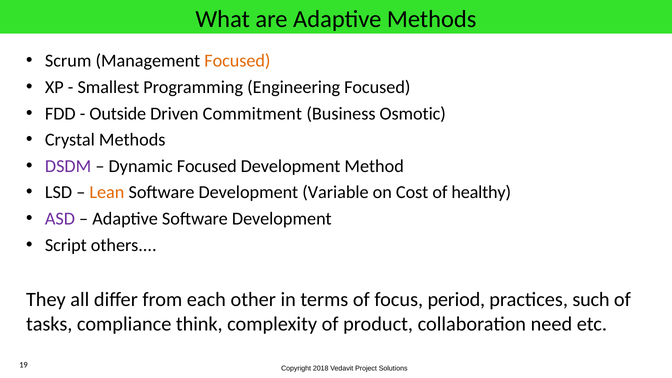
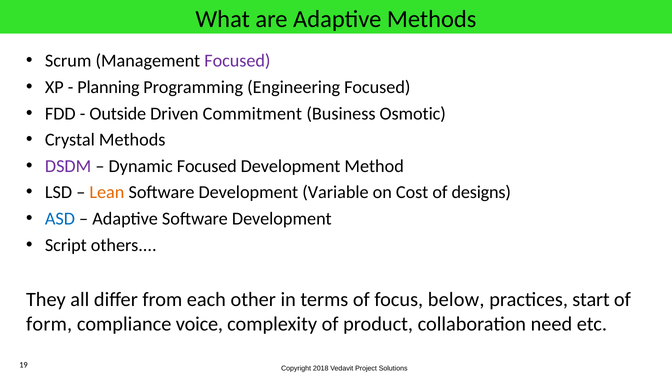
Focused colour: orange -> purple (237, 61)
Smallest: Smallest -> Planning (108, 87)
healthy: healthy -> designs (481, 192)
ASD colour: purple -> blue (60, 219)
period: period -> below (456, 300)
such: such -> start (591, 300)
tasks: tasks -> form (49, 324)
think: think -> voice (199, 324)
